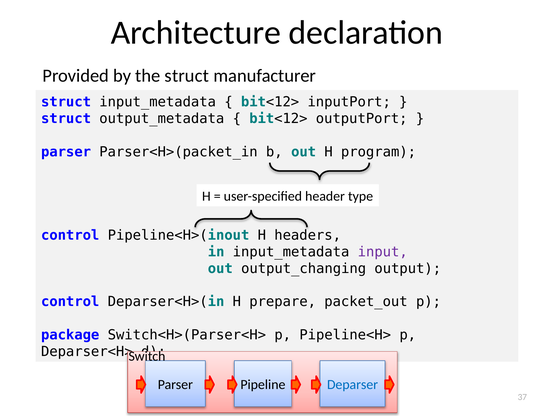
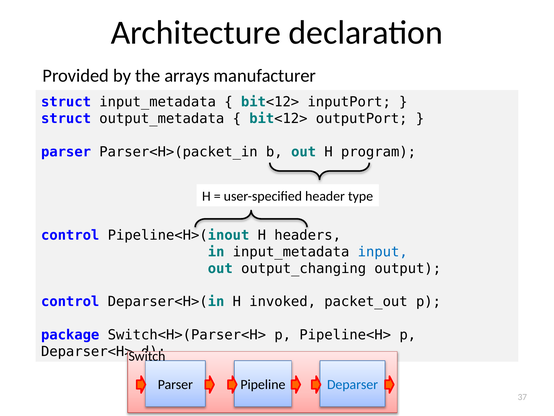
the struct: struct -> arrays (187, 76)
input colour: purple -> blue (383, 252)
prepare: prepare -> invoked (283, 301)
